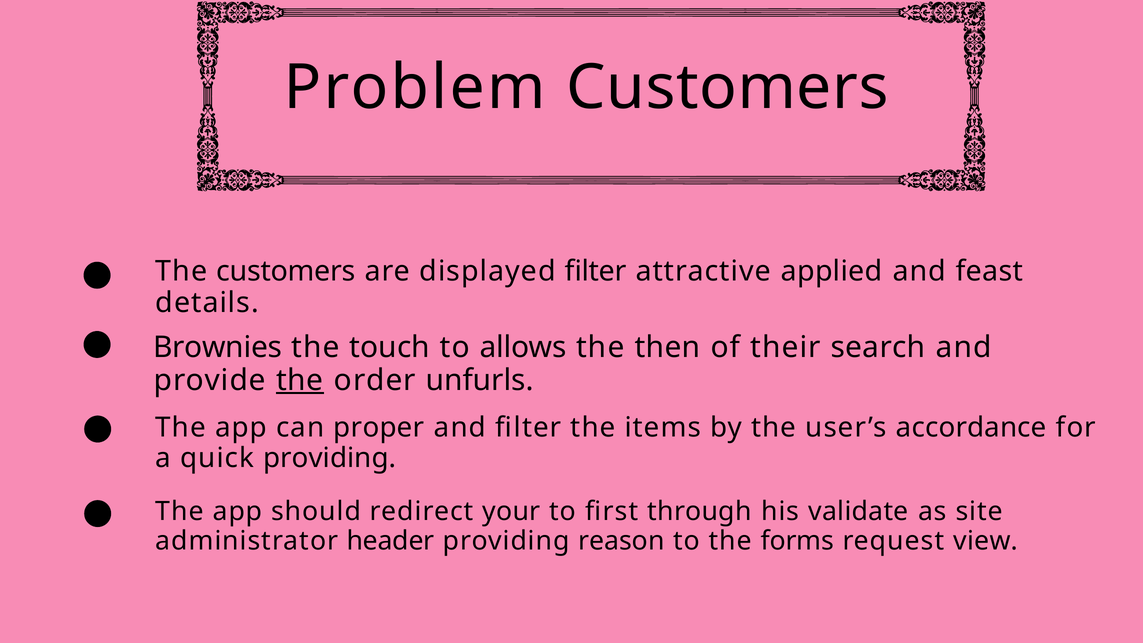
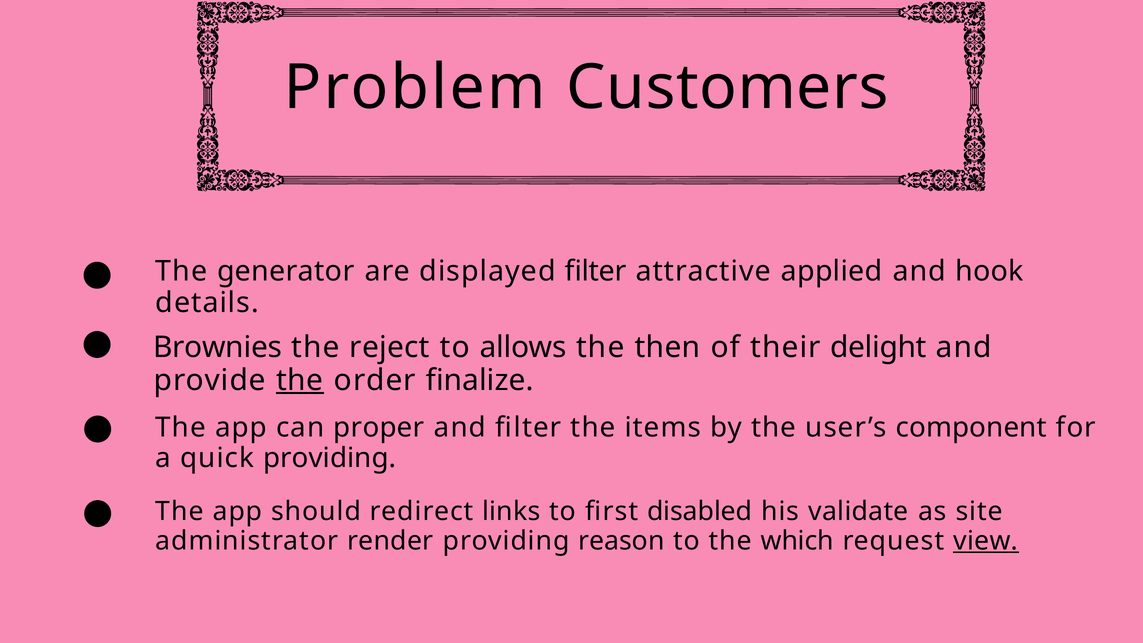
The customers: customers -> generator (286, 271)
feast: feast -> hook (989, 271)
touch: touch -> reject (390, 347)
search: search -> delight (878, 347)
unfurls: unfurls -> finalize (480, 380)
accordance: accordance -> component (971, 428)
your: your -> links (511, 511)
through: through -> disabled (700, 511)
header: header -> render (390, 541)
forms: forms -> which (797, 541)
view underline: none -> present (986, 541)
